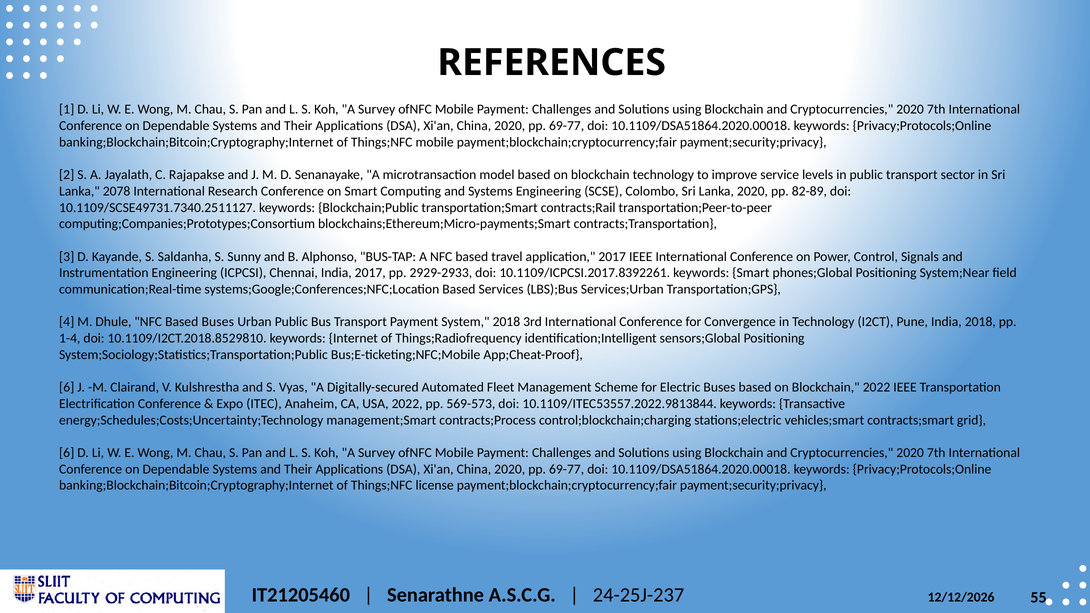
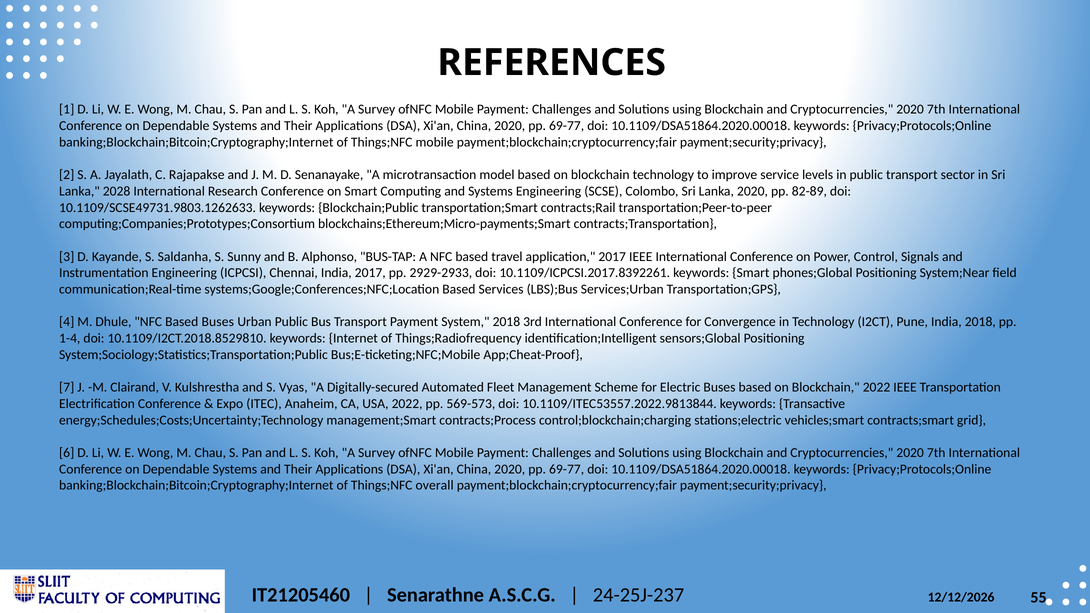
2078: 2078 -> 2028 (117, 191)
10.1109/SCSE49731.7340.2511127: 10.1109/SCSE49731.7340.2511127 -> 10.1109/SCSE49731.9803.1262633 (158, 208)
6: 6 -> 7 (67, 387)
license: license -> overall (435, 486)
